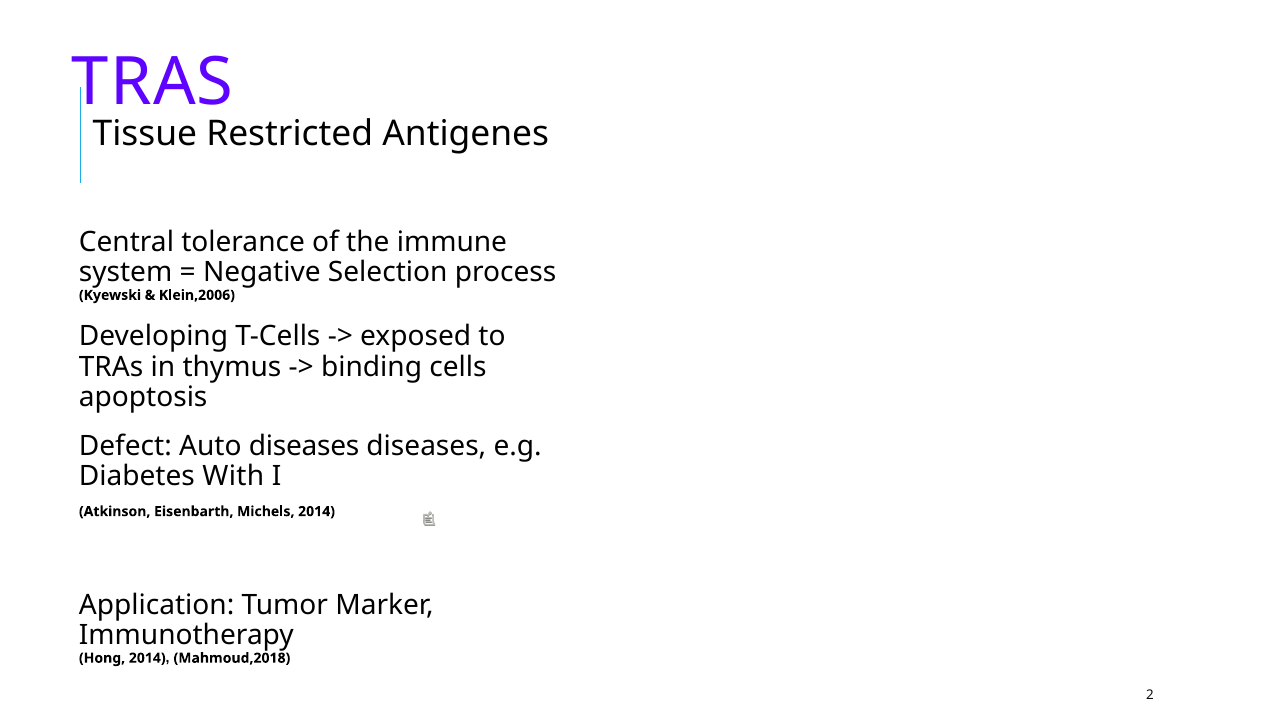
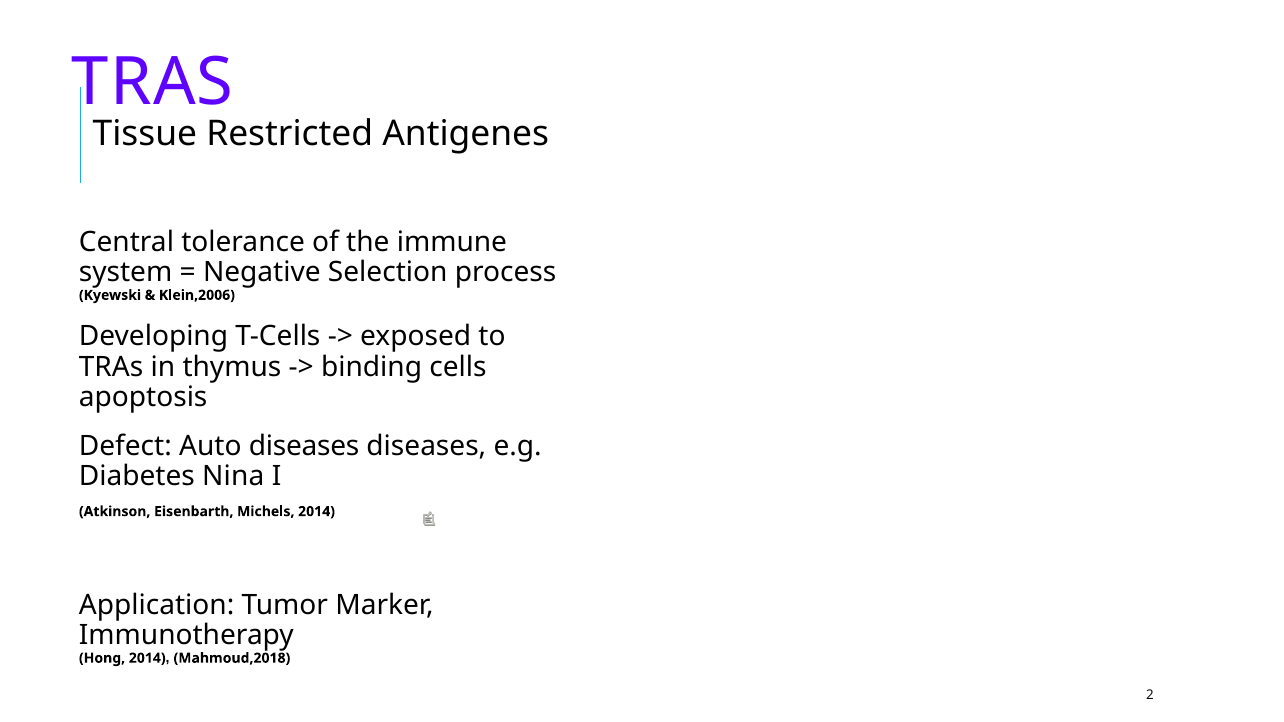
With: With -> Nina (233, 477)
